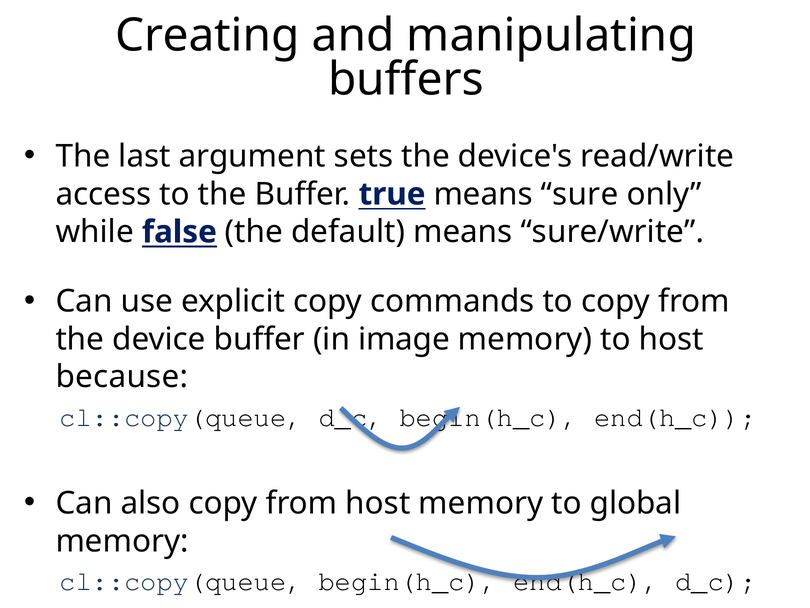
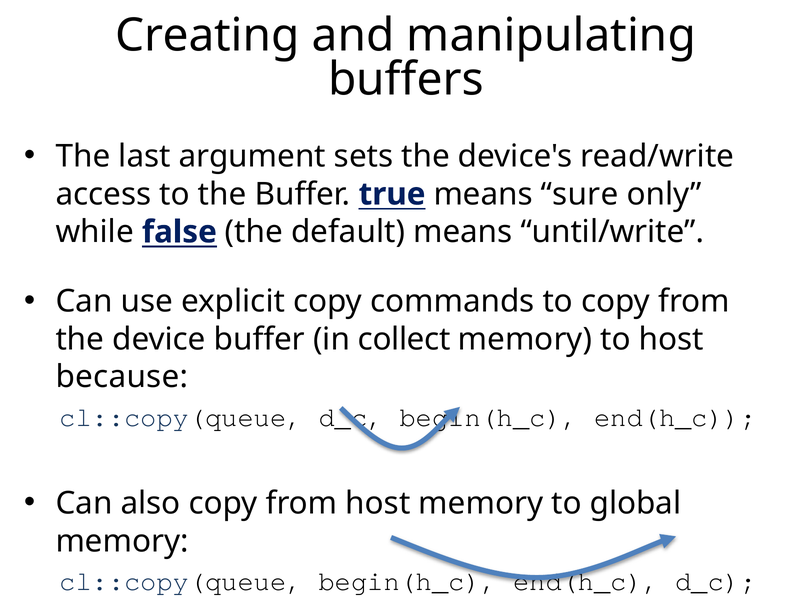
sure/write: sure/write -> until/write (612, 232)
image: image -> collect (404, 339)
